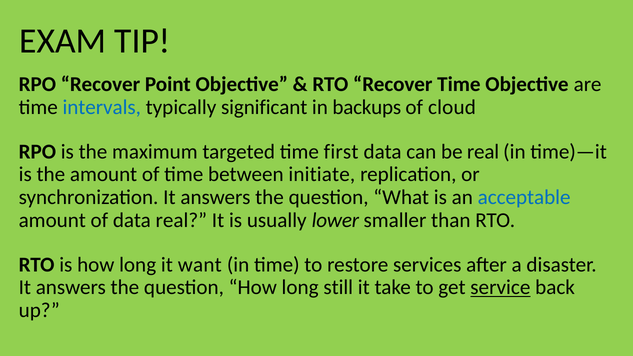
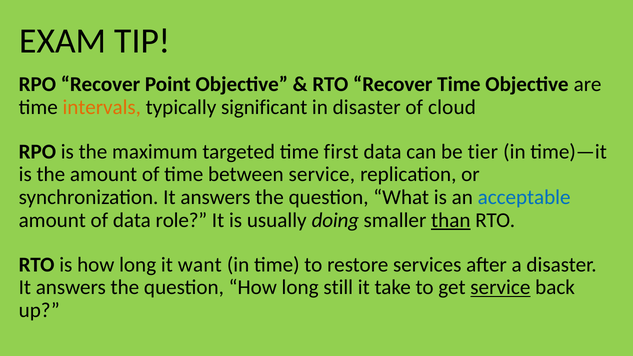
intervals colour: blue -> orange (102, 107)
in backups: backups -> disaster (367, 107)
be real: real -> tier (483, 152)
between initiate: initiate -> service (322, 174)
data real: real -> role (181, 220)
lower: lower -> doing (335, 220)
than underline: none -> present (451, 220)
